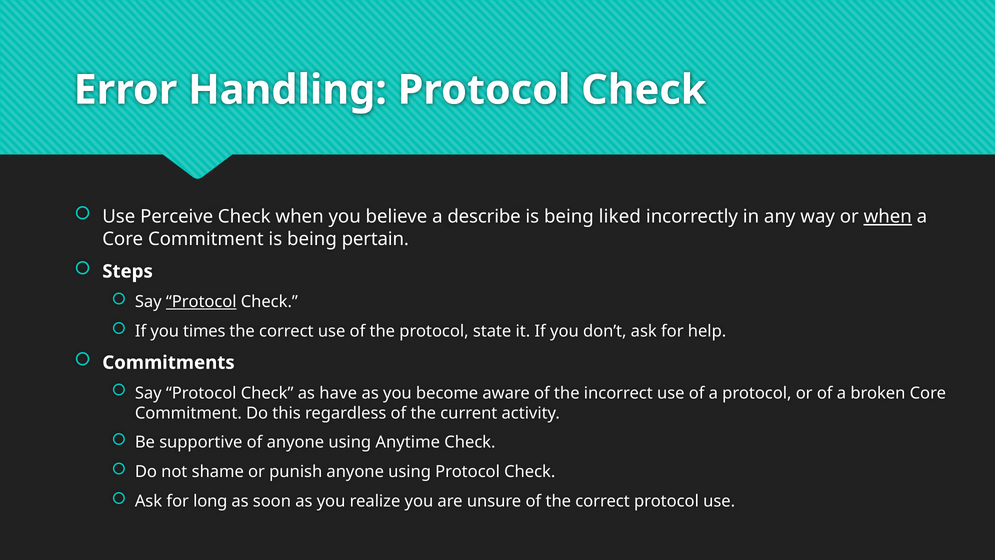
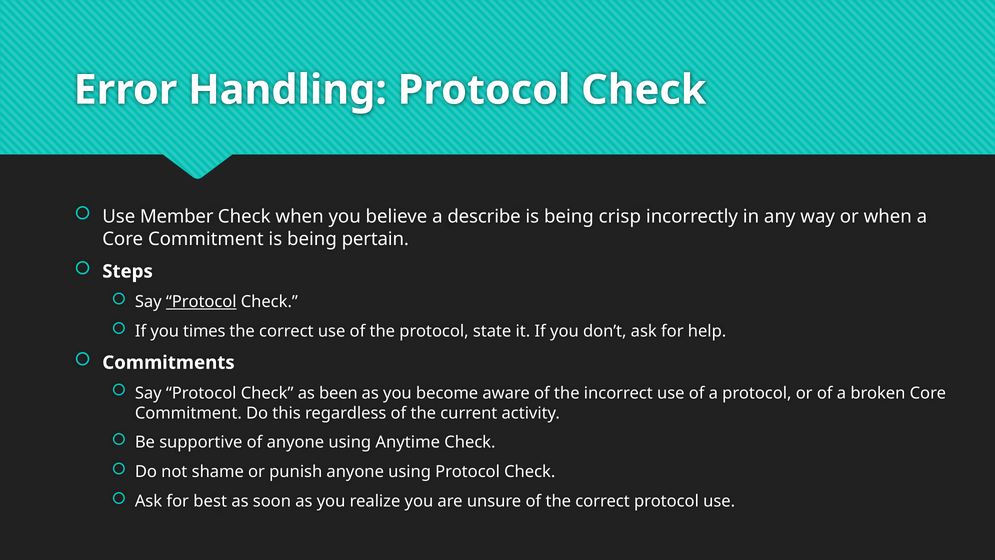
Perceive: Perceive -> Member (177, 217)
liked: liked -> crisp (620, 217)
when underline: present -> none (888, 217)
have: have -> been (338, 393)
long: long -> best (210, 501)
